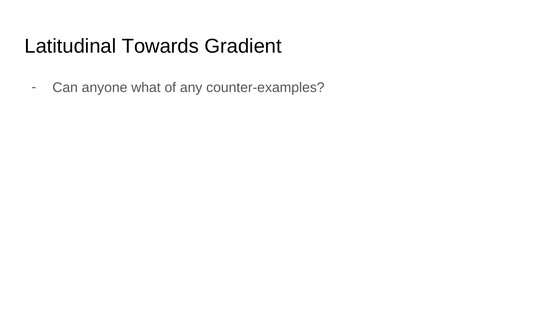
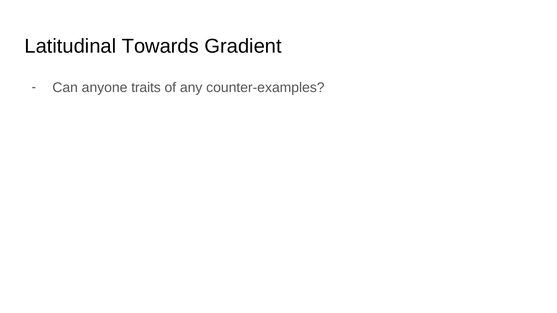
what: what -> traits (146, 88)
